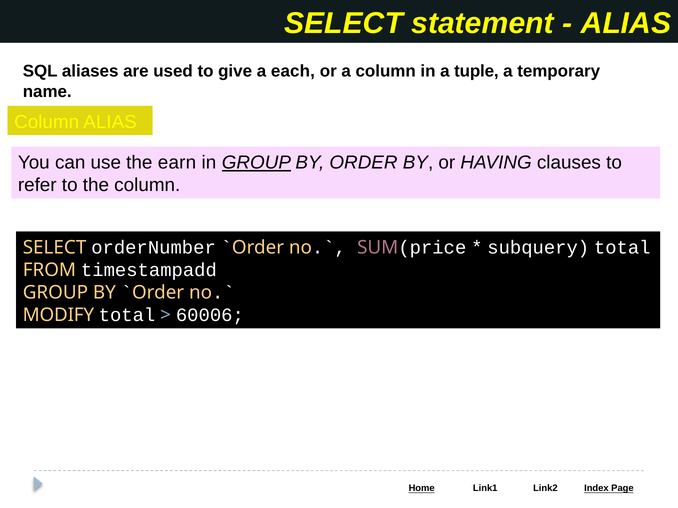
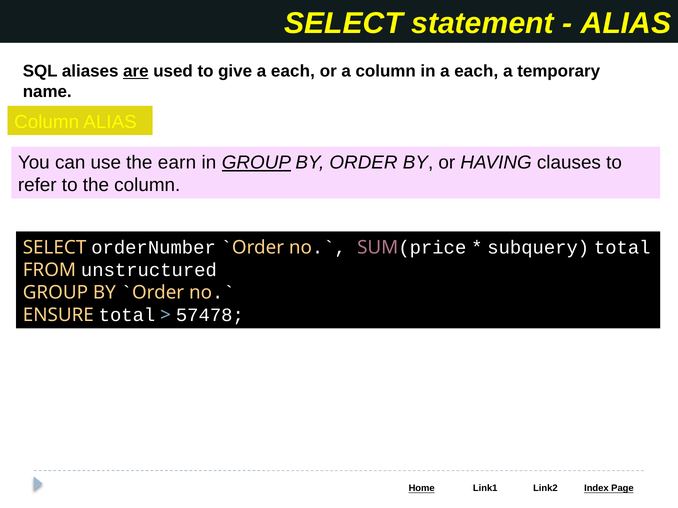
are underline: none -> present (136, 71)
in a tuple: tuple -> each (476, 71)
timestampadd: timestampadd -> unstructured (149, 270)
MODIFY: MODIFY -> ENSURE (58, 315)
60006: 60006 -> 57478 (210, 315)
